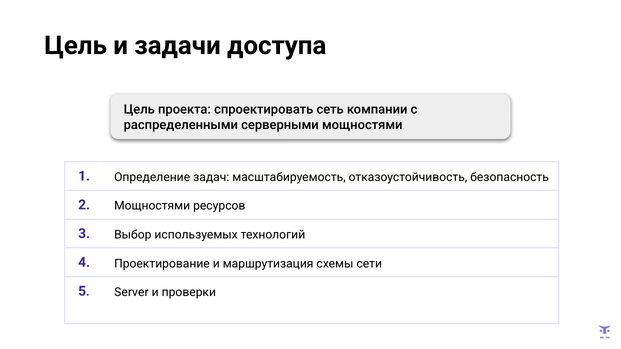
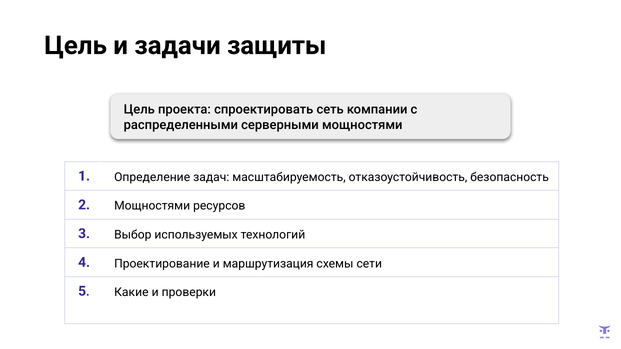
доступа: доступа -> защиты (277, 46)
Server: Server -> Какие (131, 293)
